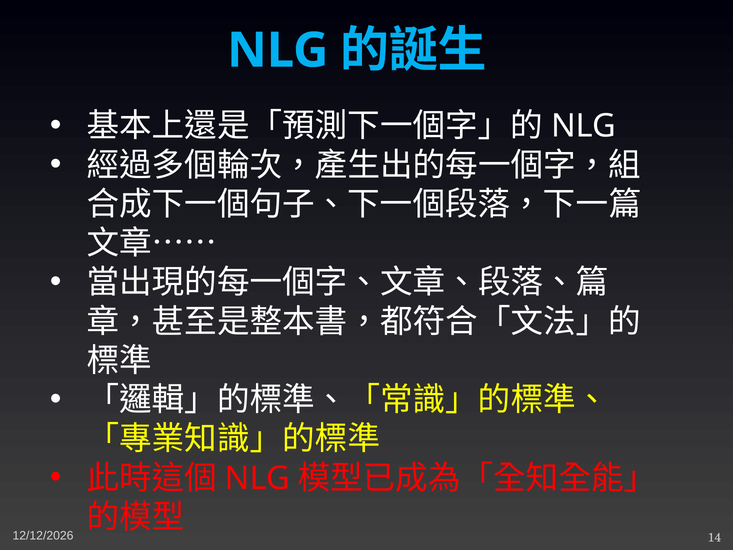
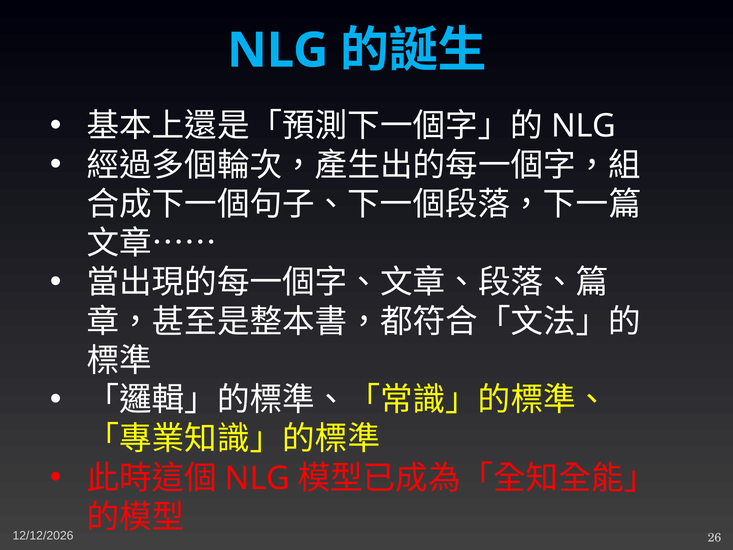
14: 14 -> 26 (714, 538)
